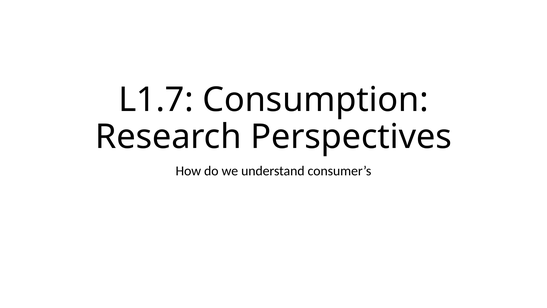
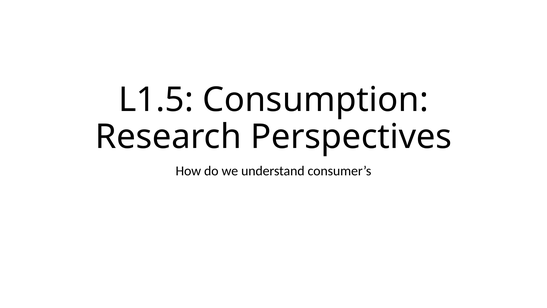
L1.7: L1.7 -> L1.5 (156, 100)
